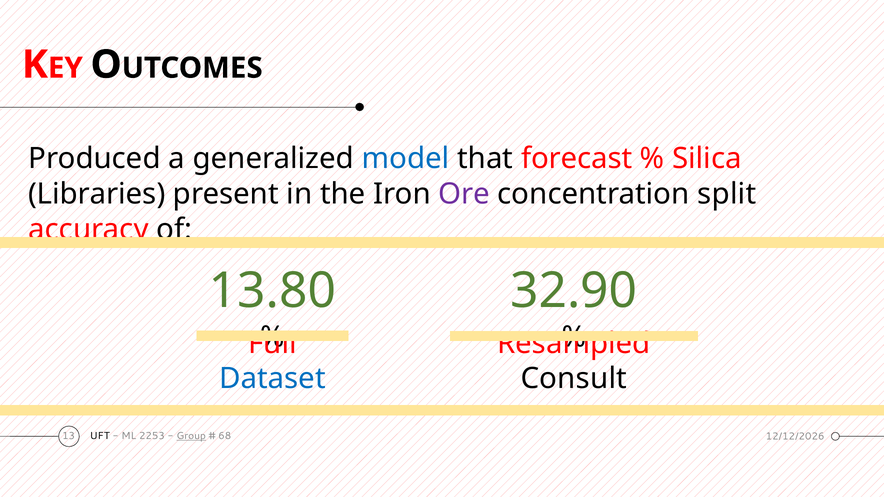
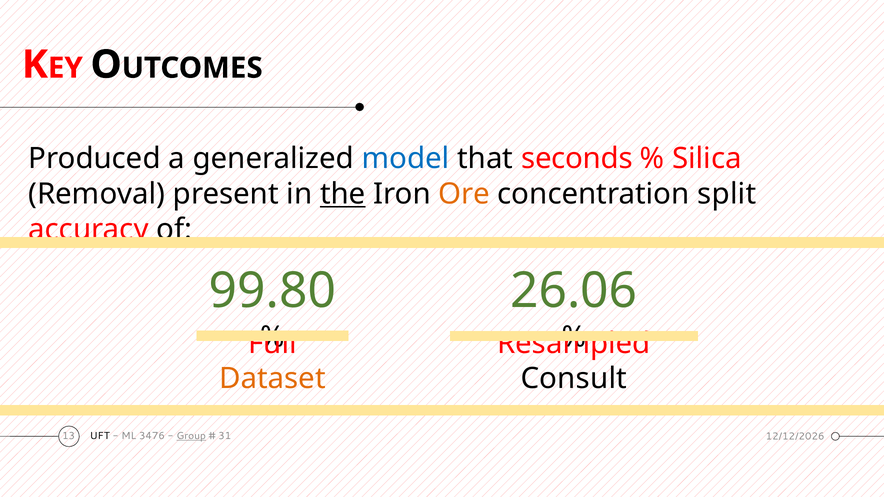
forecast: forecast -> seconds (577, 159)
Libraries: Libraries -> Removal (97, 194)
the underline: none -> present (343, 194)
Ore colour: purple -> orange (464, 194)
32.90: 32.90 -> 26.06 (574, 291)
13.80: 13.80 -> 99.80 (272, 291)
Dataset colour: blue -> orange (272, 379)
2253: 2253 -> 3476 (152, 436)
68: 68 -> 31 (225, 436)
